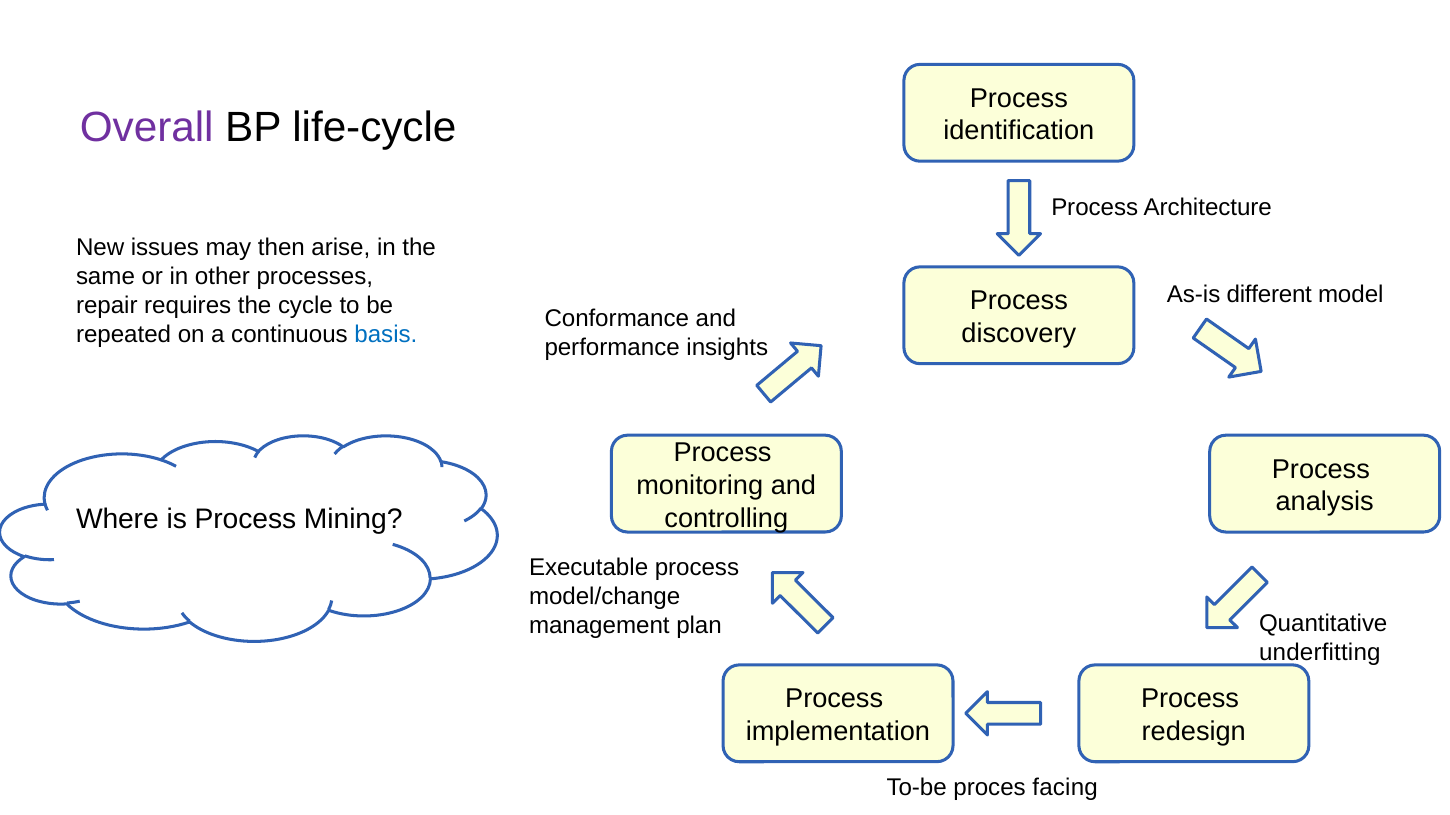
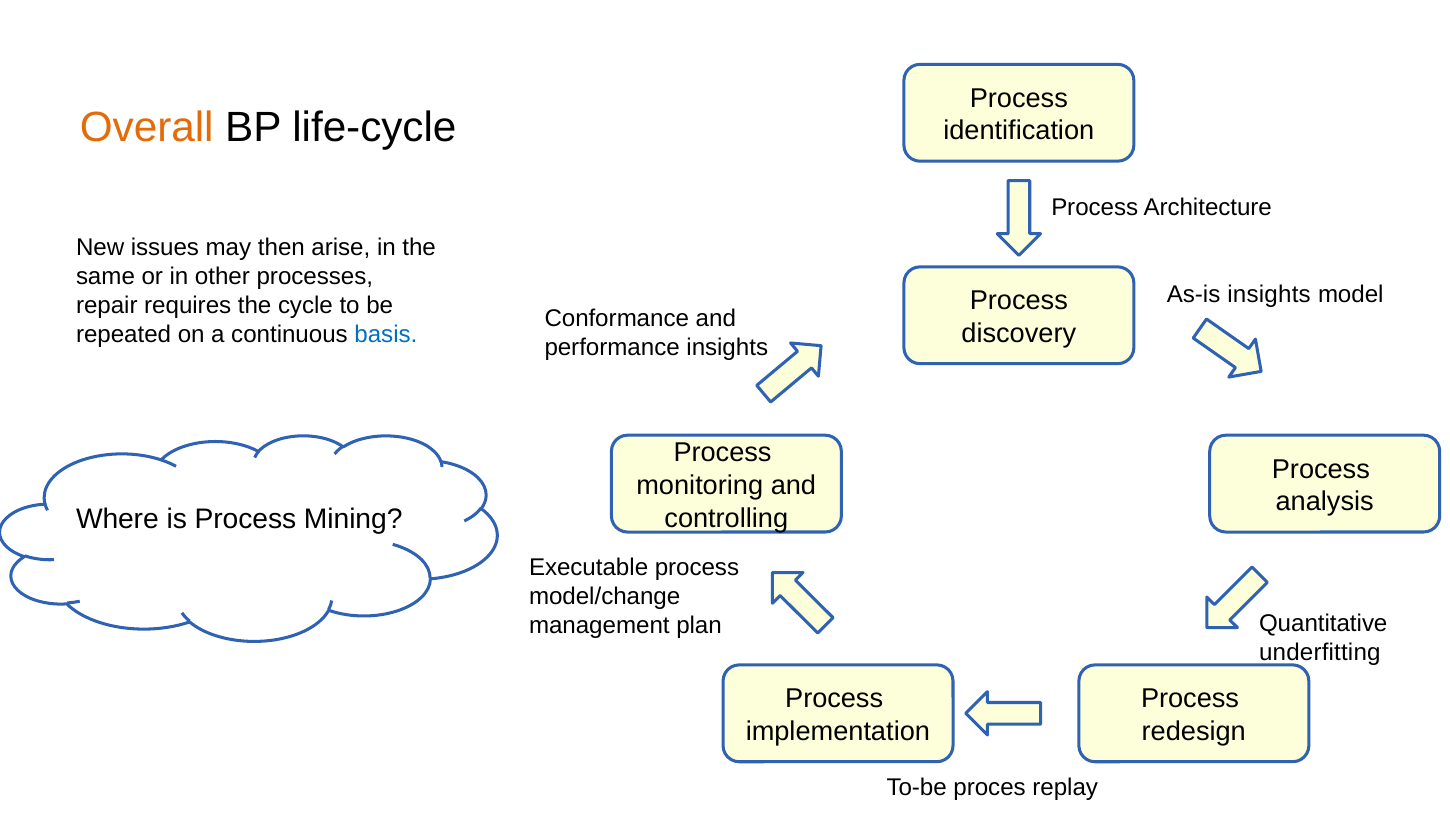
Overall colour: purple -> orange (147, 128)
As-is different: different -> insights (1269, 295)
facing: facing -> replay (1065, 788)
